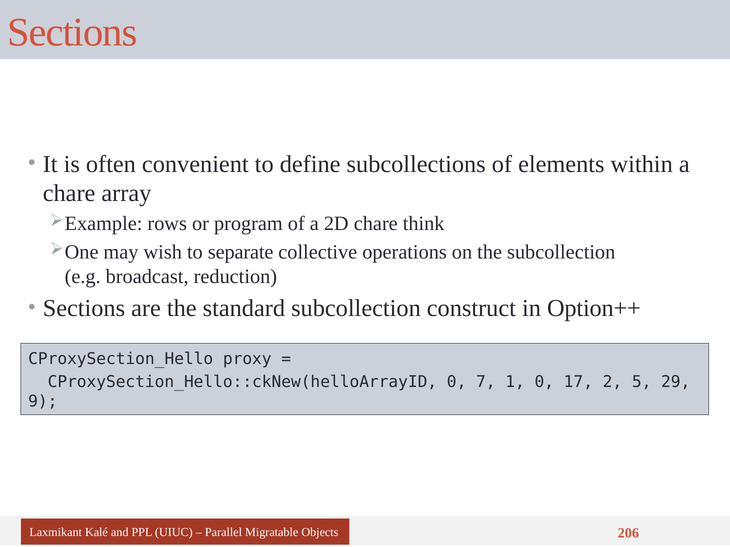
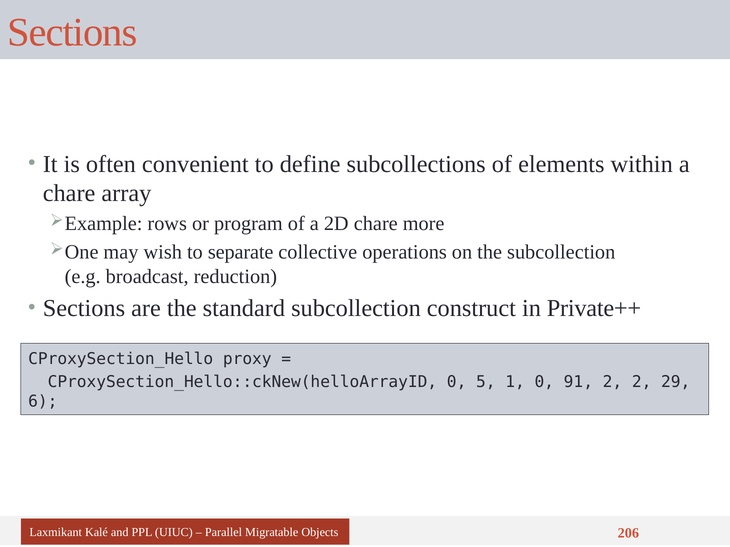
think: think -> more (424, 224)
Option++: Option++ -> Private++ (594, 309)
7: 7 -> 5 (486, 382)
17: 17 -> 91 (578, 382)
2 5: 5 -> 2 (642, 382)
9: 9 -> 6 (43, 402)
